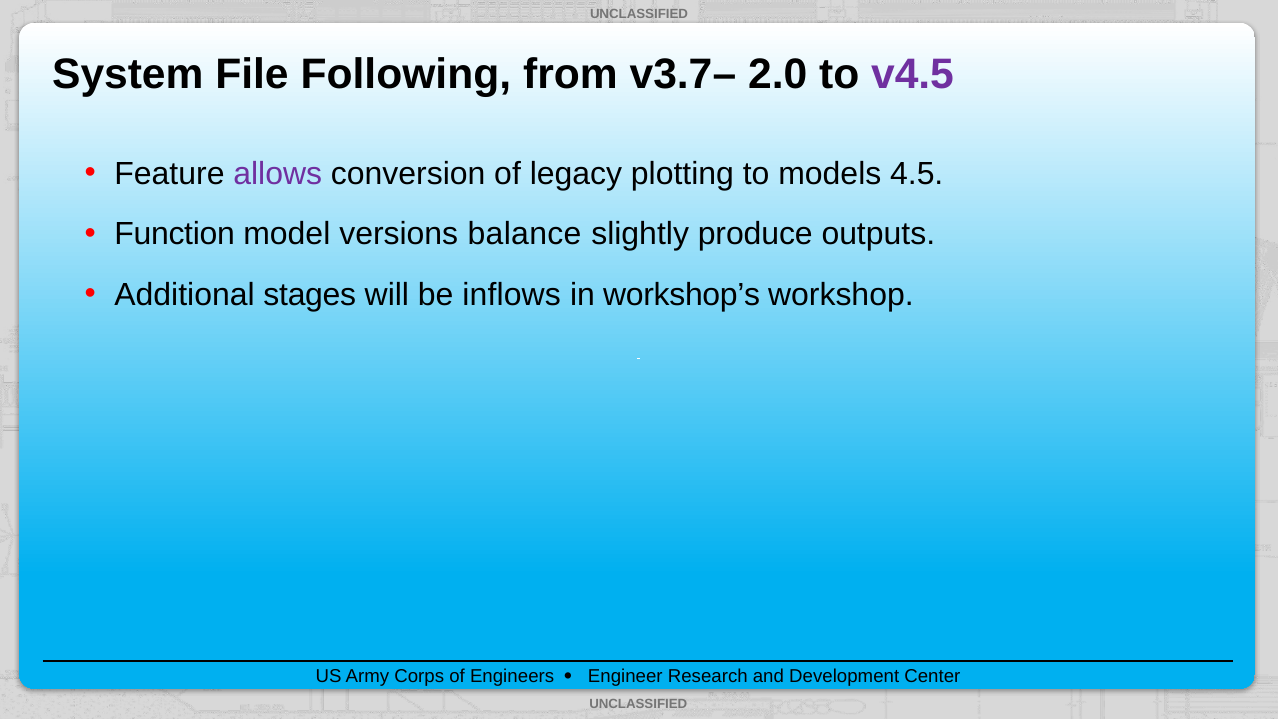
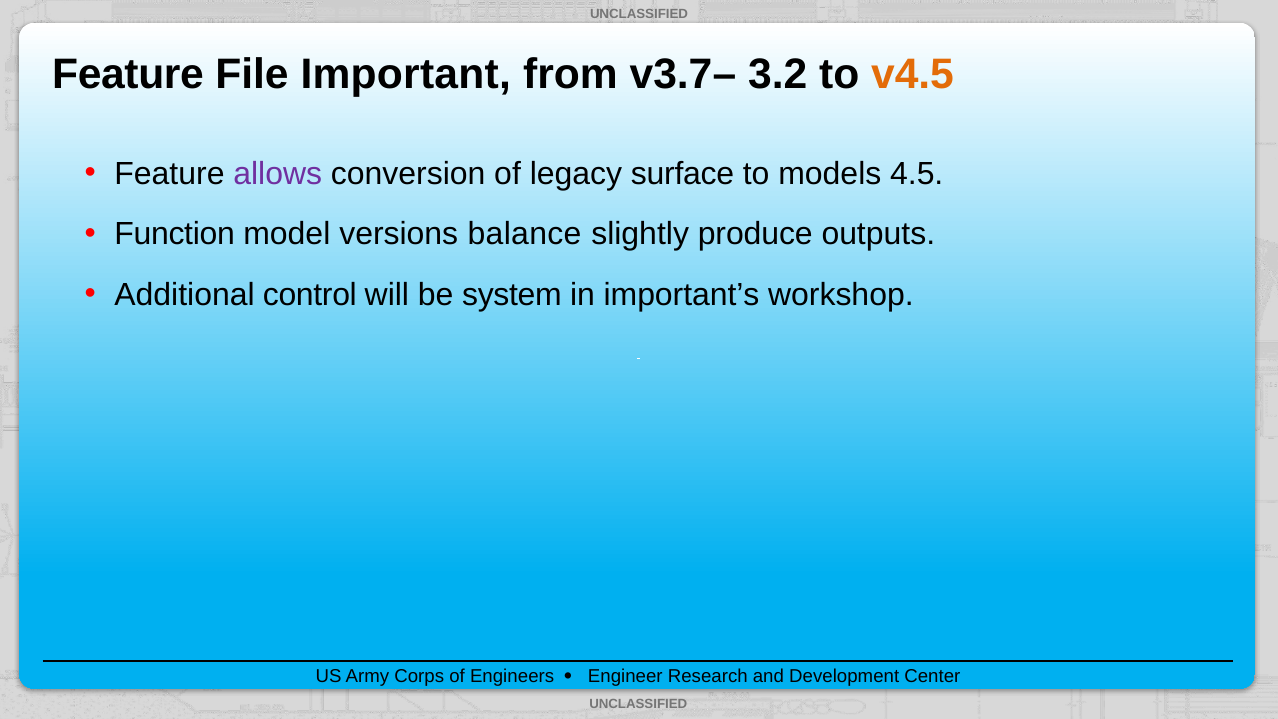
System: System -> Feature (128, 74)
Following: Following -> Important (406, 74)
2.0: 2.0 -> 3.2 (778, 74)
v4.5 colour: purple -> orange (913, 74)
plotting: plotting -> surface (683, 174)
stages: stages -> control (310, 295)
inflows: inflows -> system (512, 295)
workshop’s: workshop’s -> important’s (682, 295)
